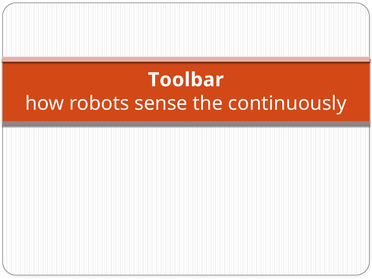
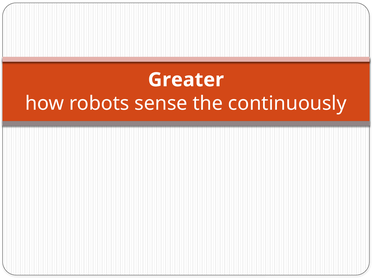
Toolbar: Toolbar -> Greater (186, 80)
